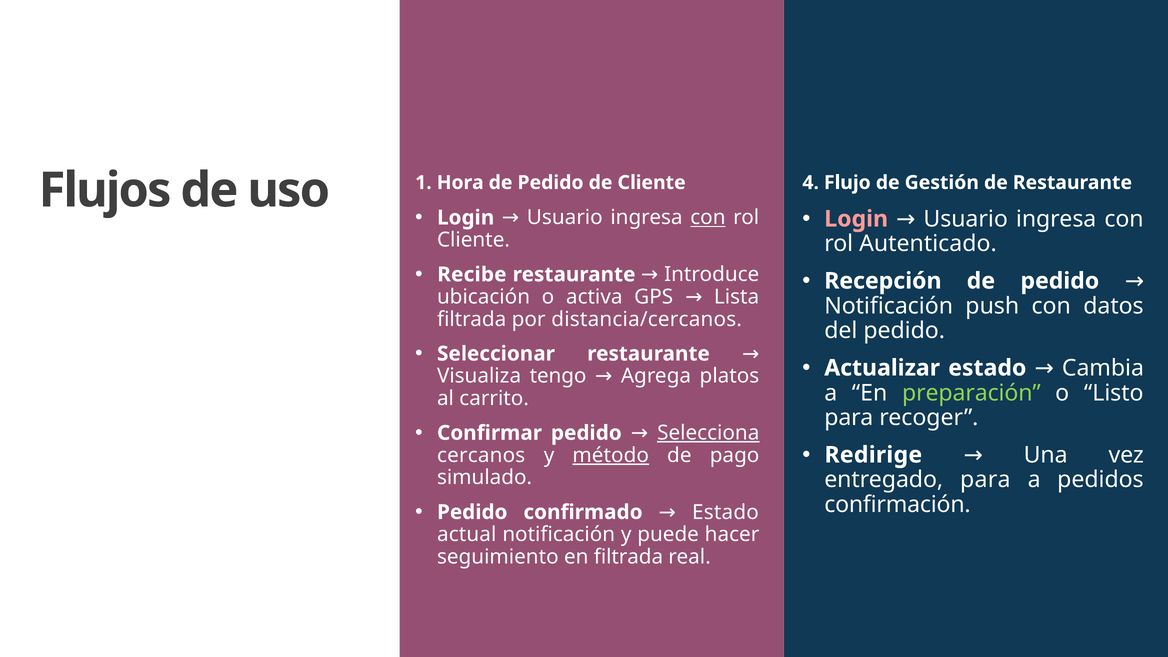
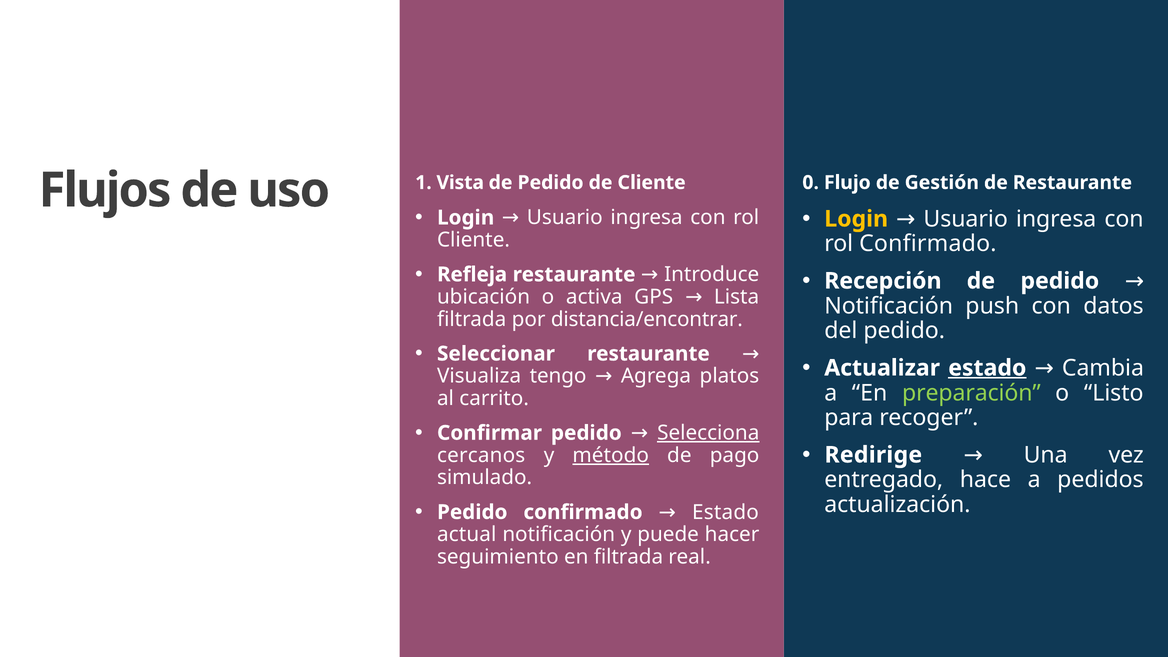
Hora: Hora -> Vista (460, 183)
4: 4 -> 0 (811, 183)
con underline: present -> none (708, 218)
Login colour: pink -> yellow (856, 219)
rol Autenticado: Autenticado -> Confirmado (928, 244)
Recibe: Recibe -> Refleja (472, 275)
distancia/cercanos: distancia/cercanos -> distancia/encontrar (647, 319)
estado underline: none -> present (987, 368)
entregado para: para -> hace (985, 480)
confirmación: confirmación -> actualización (897, 505)
